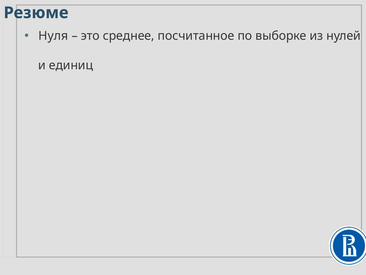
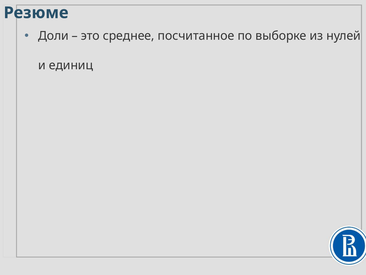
Нуля: Нуля -> Доли (53, 36)
